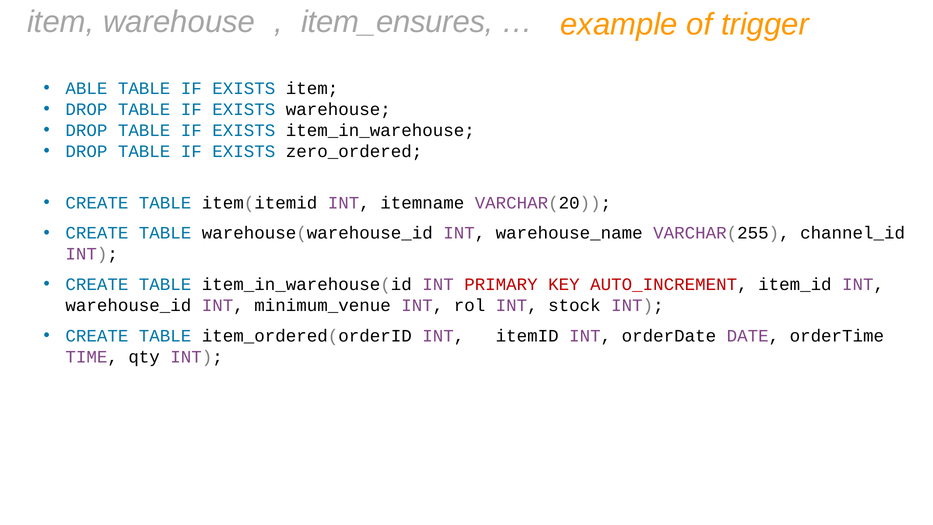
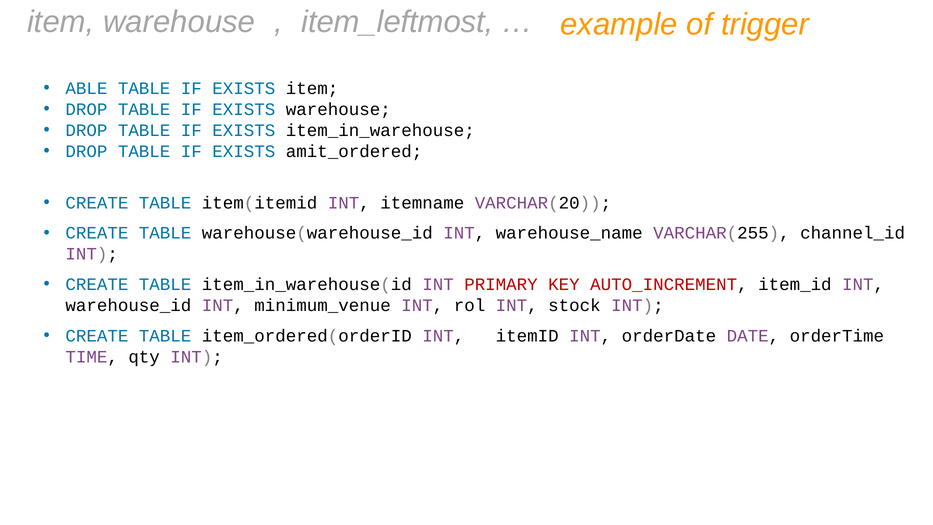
item_ensures: item_ensures -> item_leftmost (397, 22)
zero_ordered: zero_ordered -> amit_ordered (354, 152)
